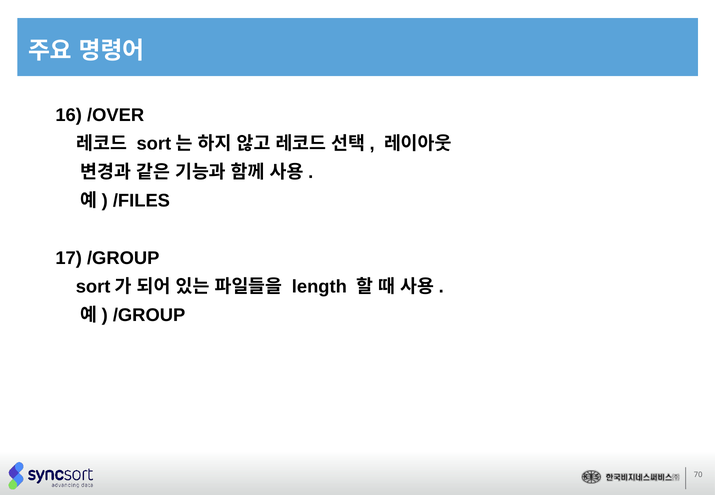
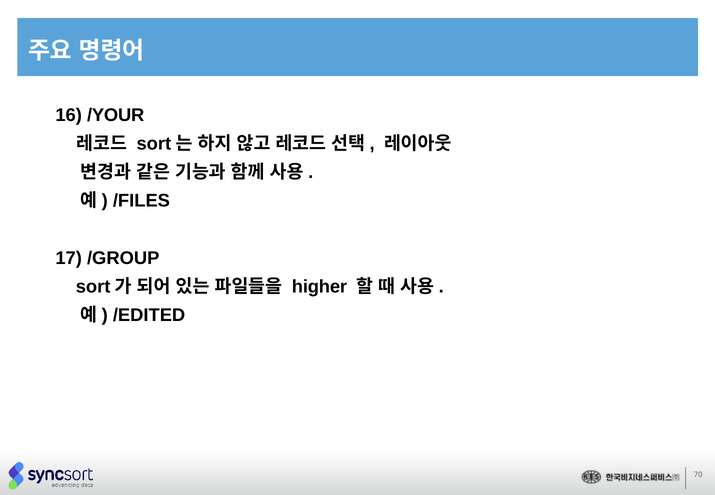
/OVER: /OVER -> /YOUR (116, 115)
length: length -> higher (319, 287)
/GROUP: /GROUP -> /EDITED (149, 315)
